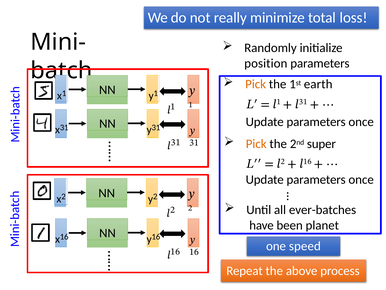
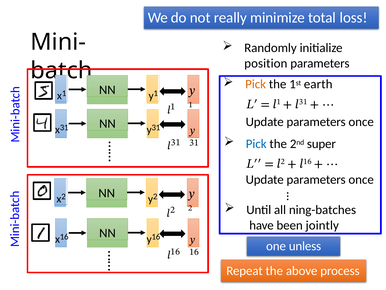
Pick colour: orange -> blue (256, 144)
ever-batches: ever-batches -> ning-batches (323, 210)
planet: planet -> jointly (322, 225)
speed: speed -> unless (305, 246)
